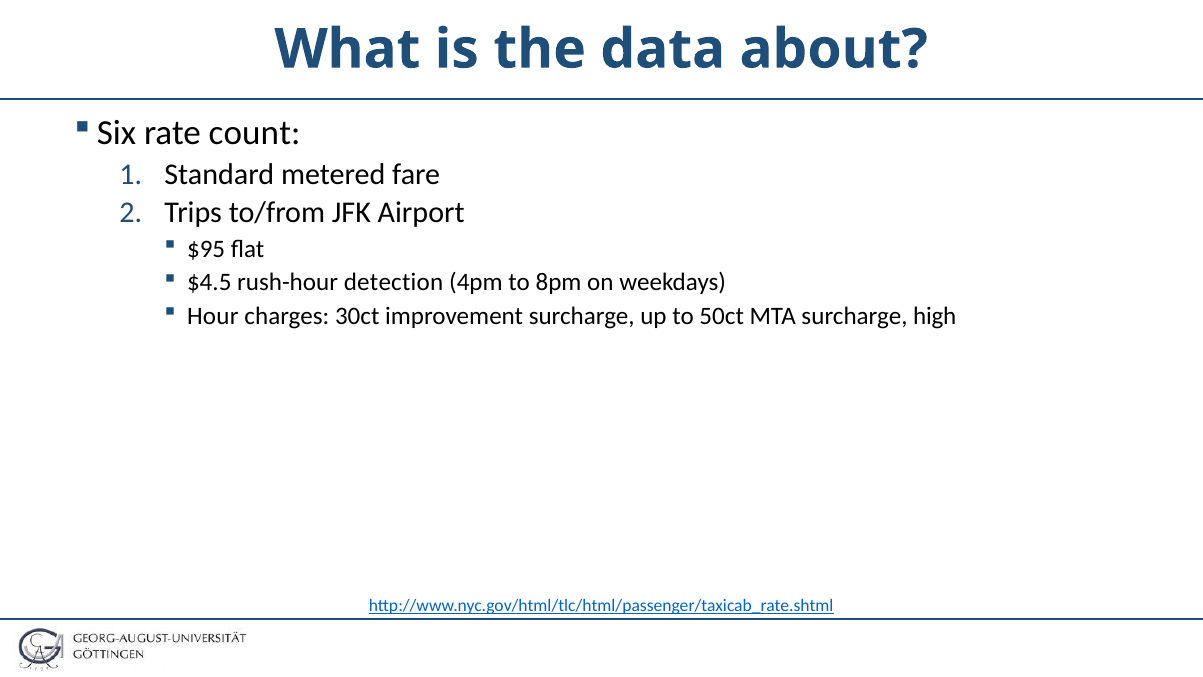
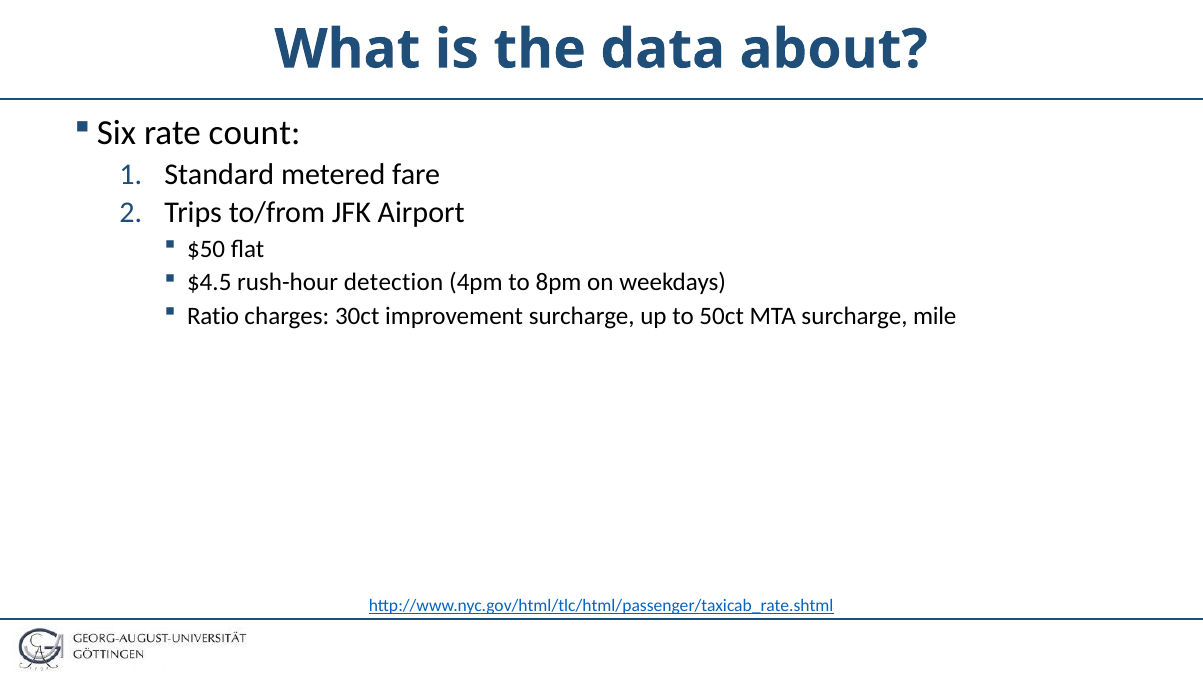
$95: $95 -> $50 (206, 249)
Hour: Hour -> Ratio (213, 316)
high: high -> mile (935, 316)
